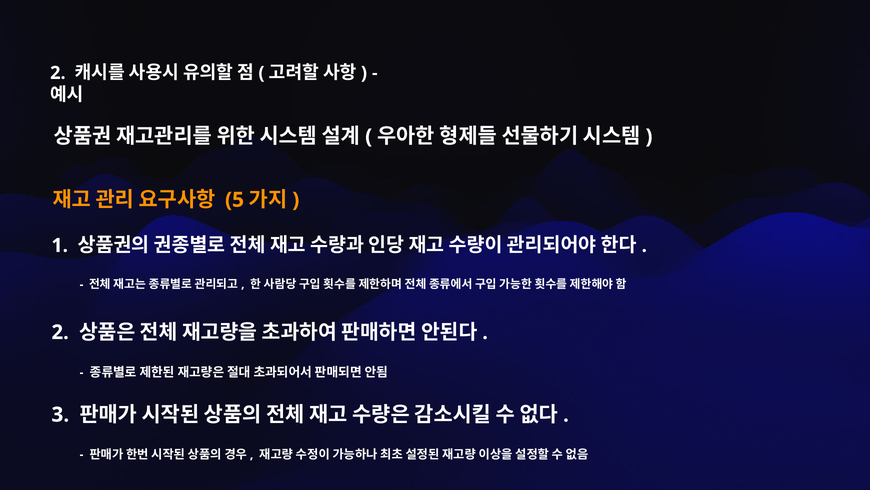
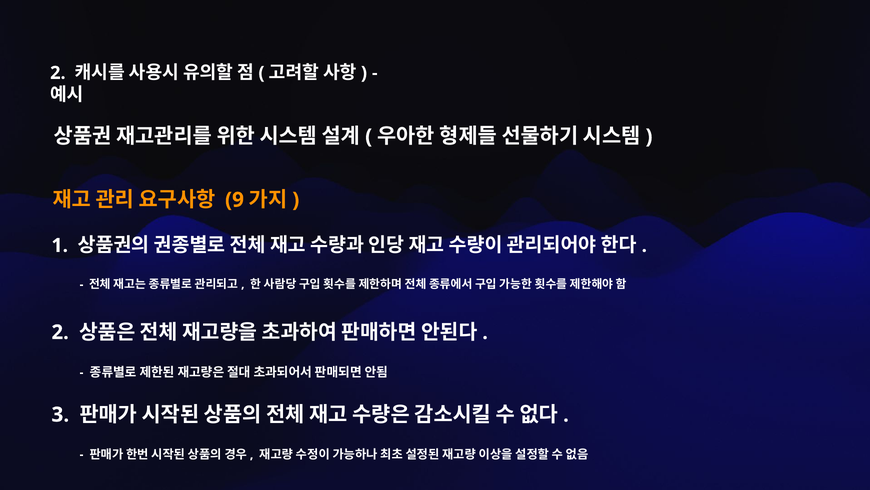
5: 5 -> 9 (235, 200)
